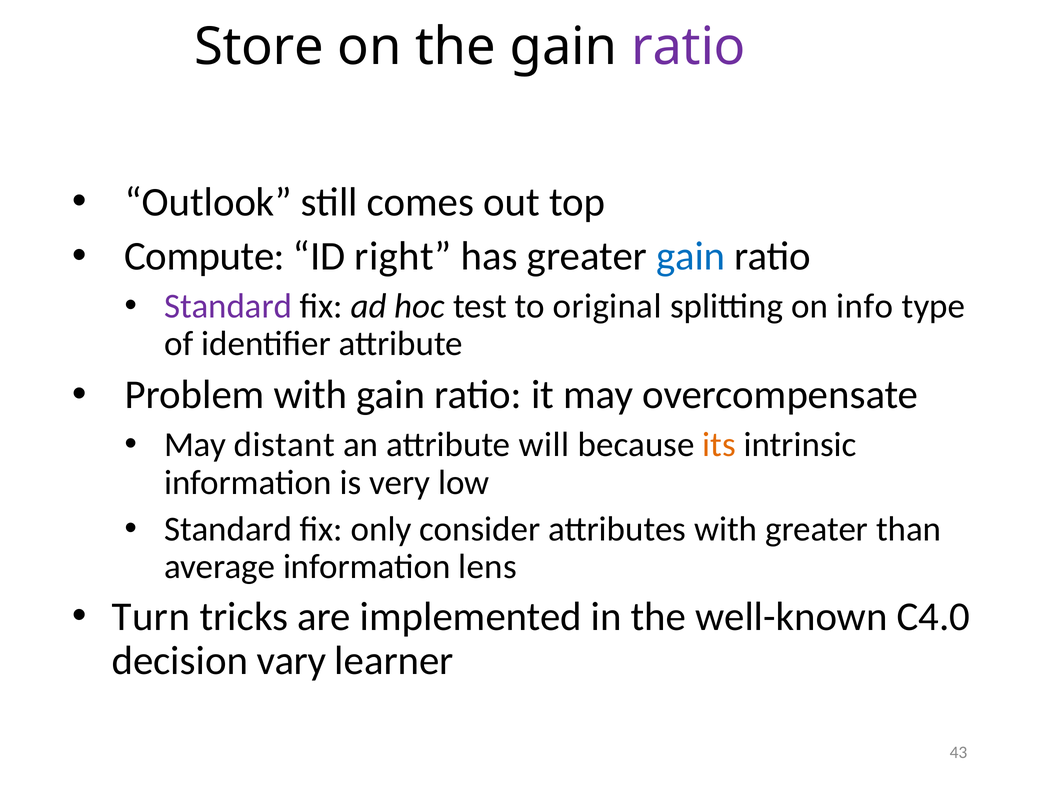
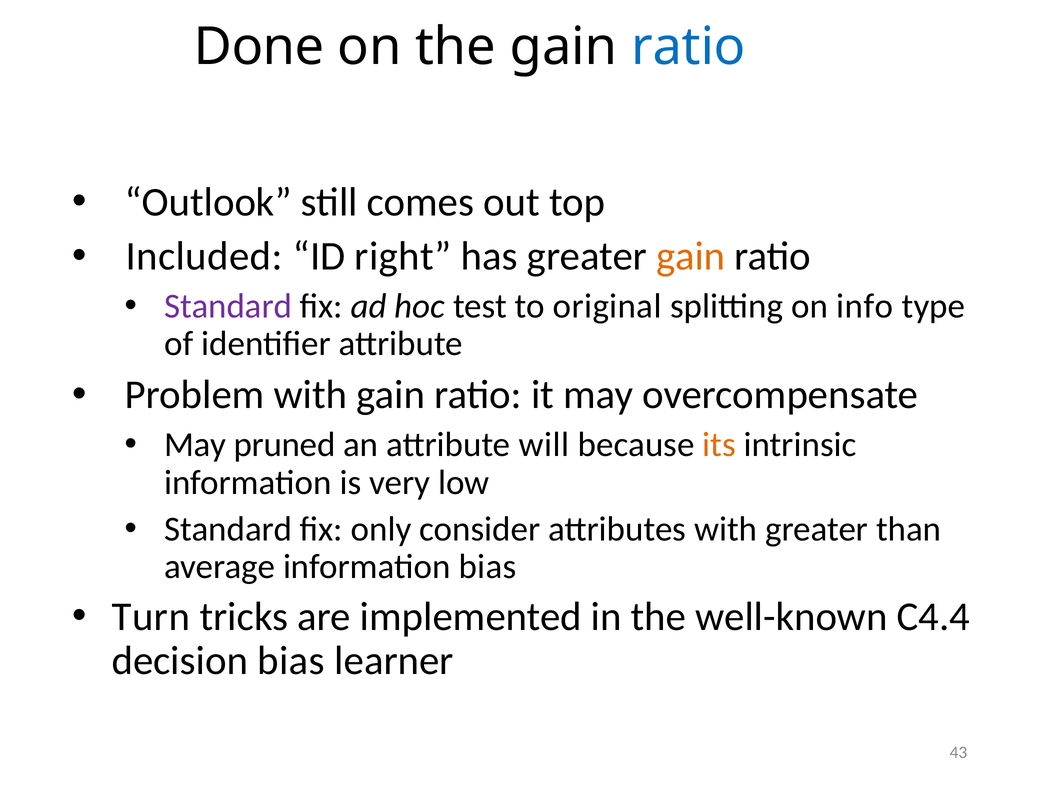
Store: Store -> Done (259, 47)
ratio colour: purple -> blue (688, 47)
Compute: Compute -> Included (204, 256)
gain colour: blue -> orange (691, 256)
distant: distant -> pruned (285, 444)
information lens: lens -> bias (488, 567)
C4.0: C4.0 -> C4.4 (933, 616)
decision vary: vary -> bias (291, 660)
